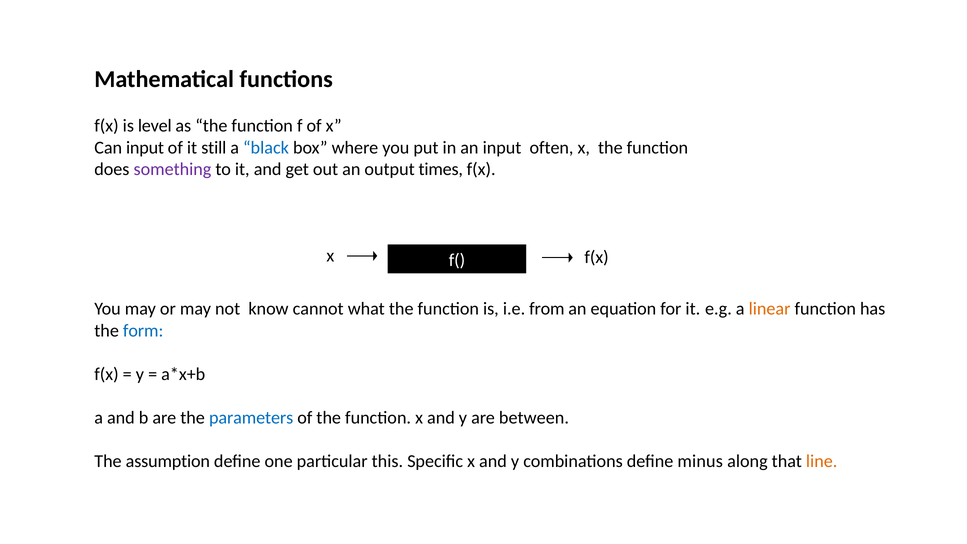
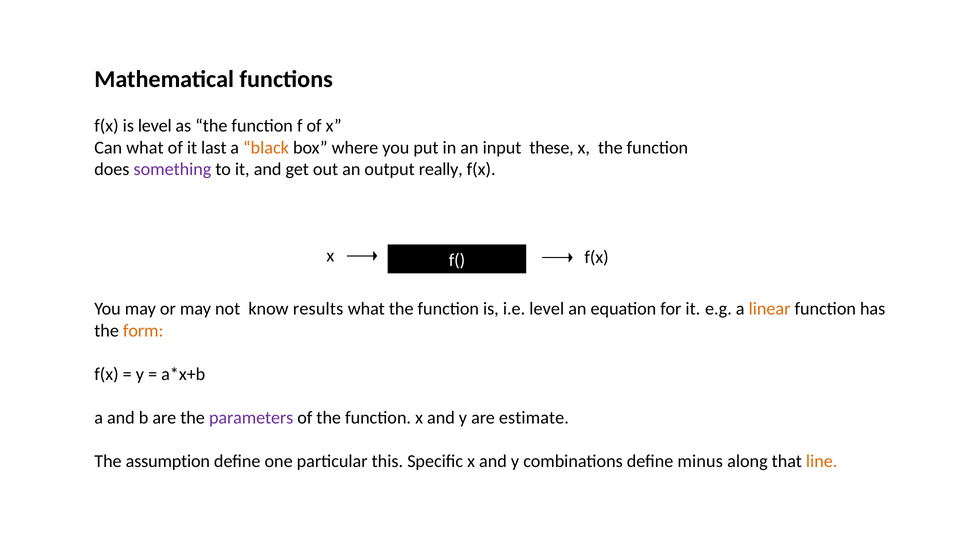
Can input: input -> what (145, 148)
still: still -> last (214, 148)
black colour: blue -> orange (266, 148)
often: often -> these (552, 148)
times: times -> really (441, 169)
cannot: cannot -> results (318, 309)
i.e from: from -> level (547, 309)
form colour: blue -> orange (143, 331)
parameters colour: blue -> purple (251, 418)
between: between -> estimate (534, 418)
